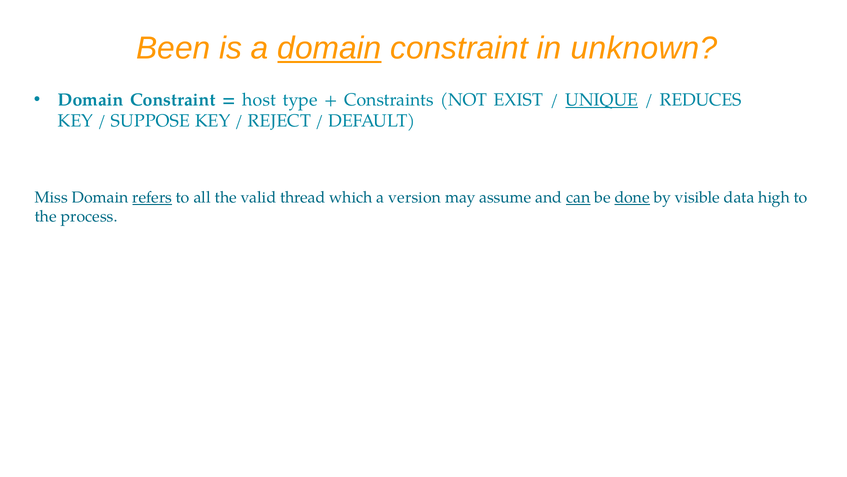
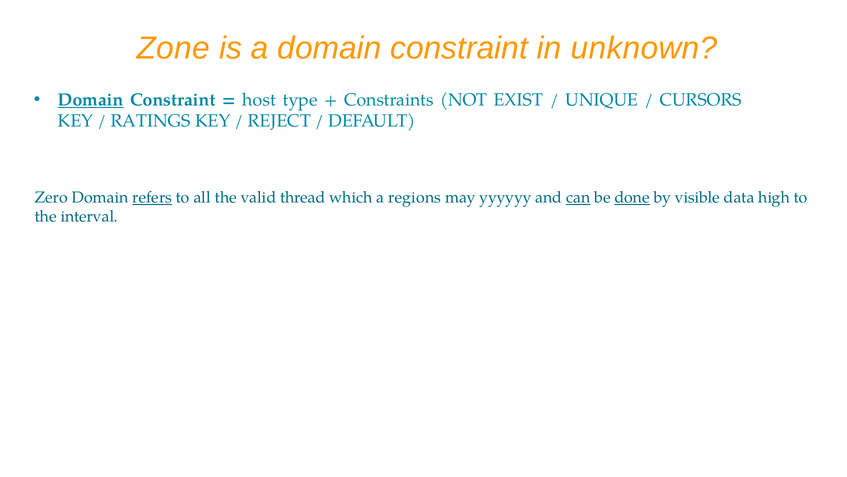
Been: Been -> Zone (173, 48)
domain underline: present -> none (329, 48)
Domain underline: none -> present (91, 100)
UNIQUE underline: present -> none (602, 100)
REDUCES: REDUCES -> CURSORS (701, 100)
SUPPOSE: SUPPOSE -> RATINGS (151, 121)
Miss: Miss -> Zero (51, 197)
version: version -> regions (415, 197)
assume: assume -> yyyyyy (505, 197)
process: process -> interval (89, 216)
